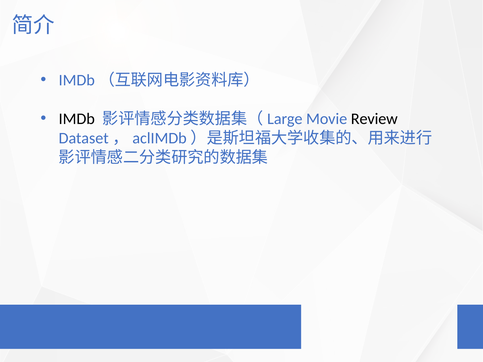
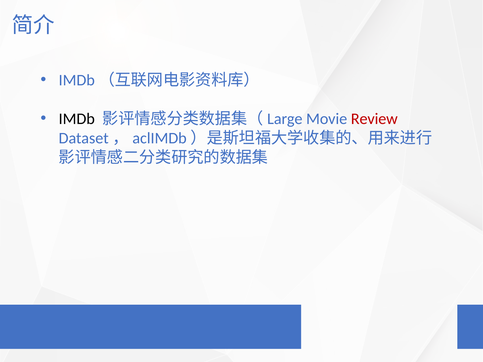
Review colour: black -> red (374, 119)
